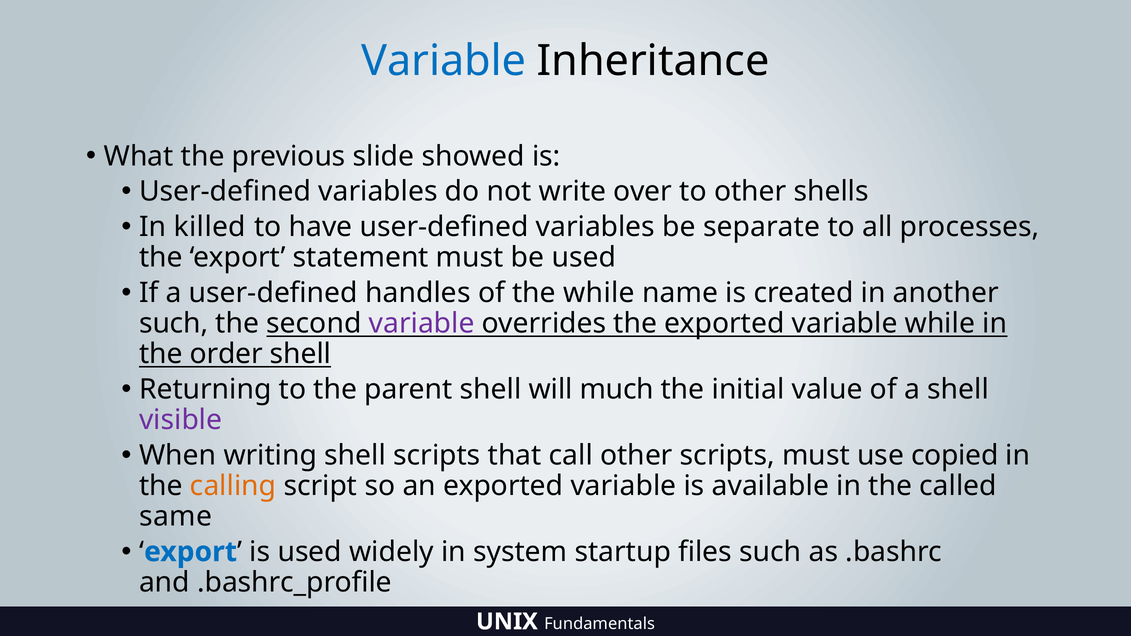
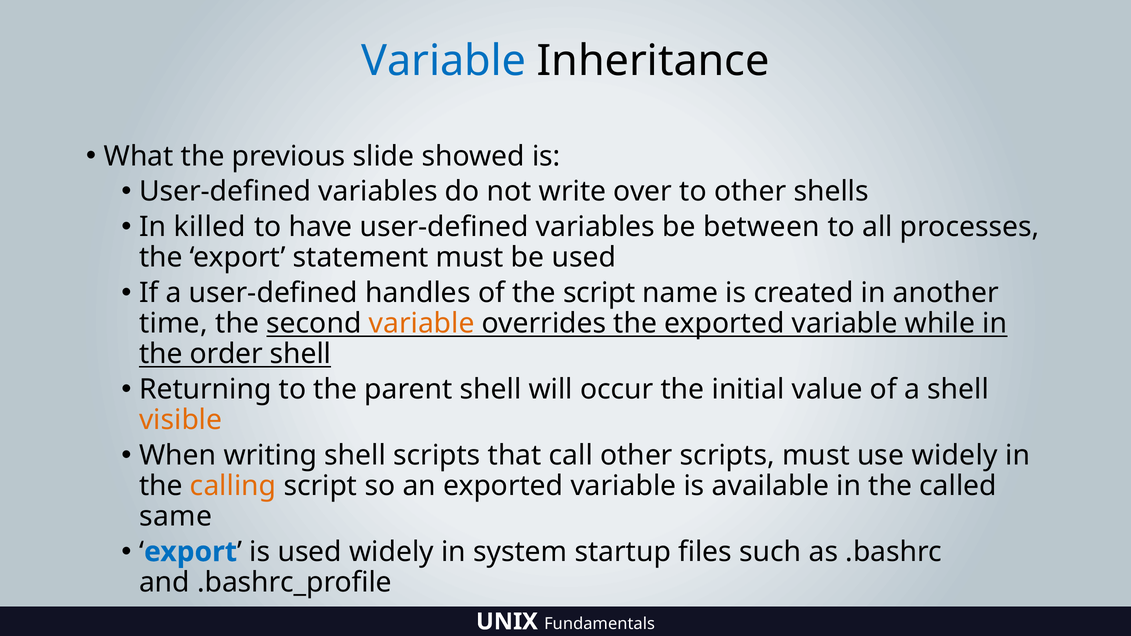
separate: separate -> between (761, 227)
the while: while -> script (599, 293)
such: such -> time (173, 324)
variable colour: purple -> orange (422, 324)
much: much -> occur (617, 390)
visible colour: purple -> orange (181, 420)
use copied: copied -> widely (955, 455)
